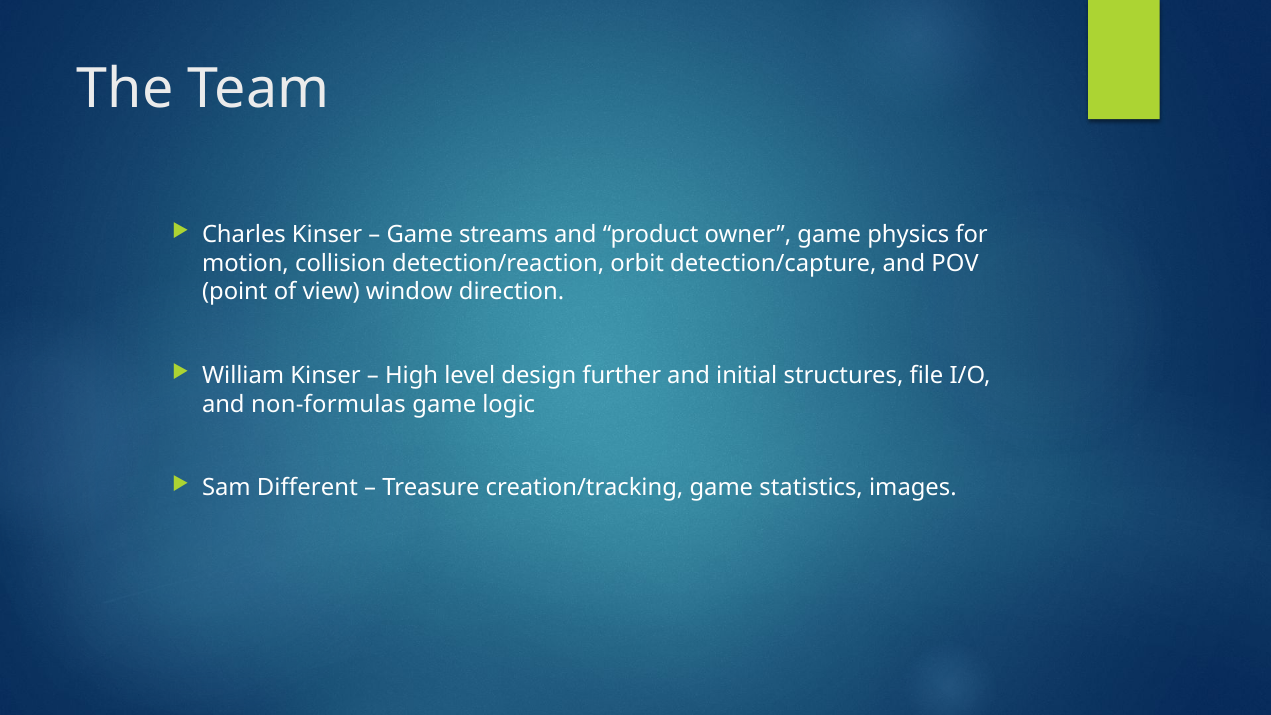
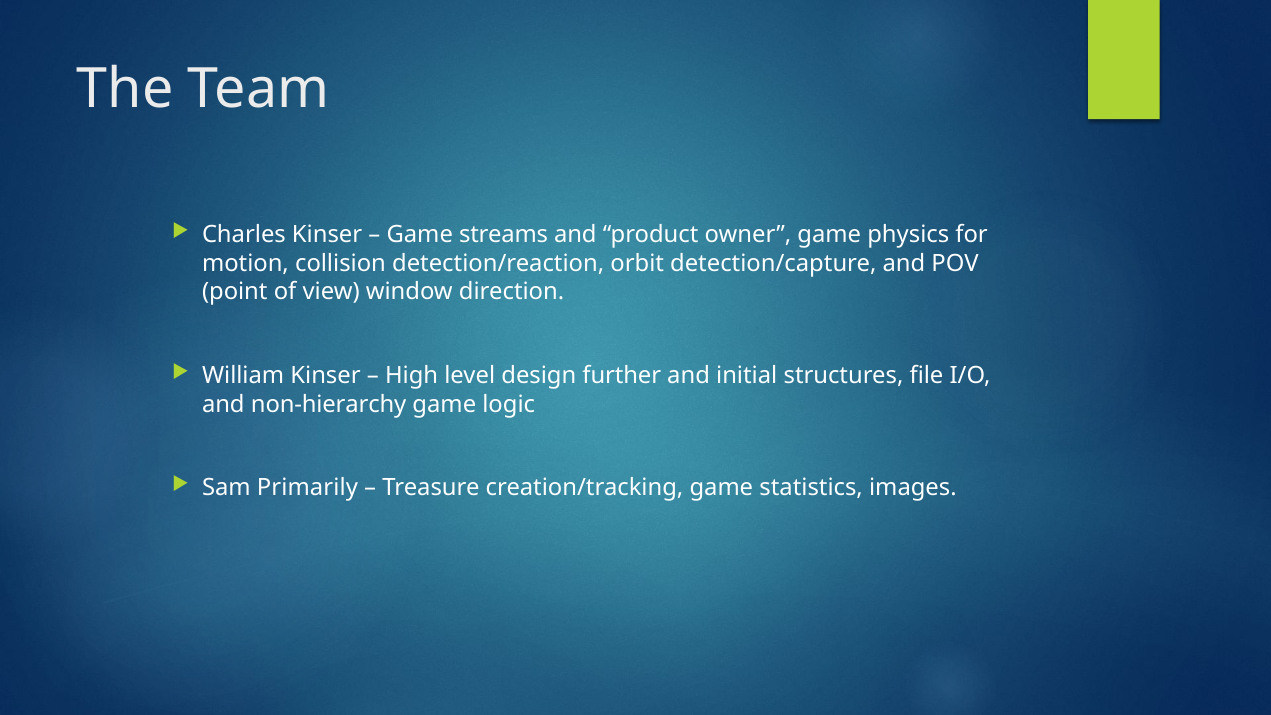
non-formulas: non-formulas -> non-hierarchy (329, 404)
Different: Different -> Primarily (307, 488)
